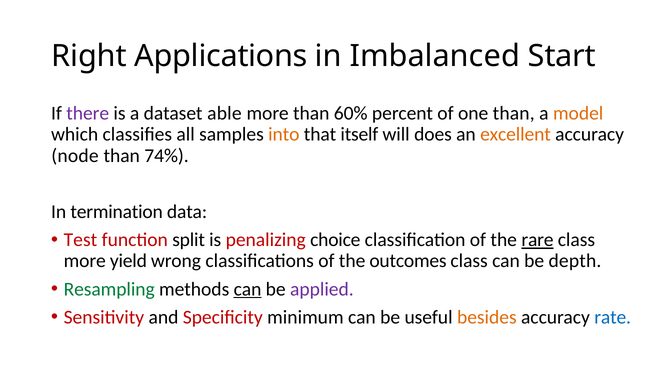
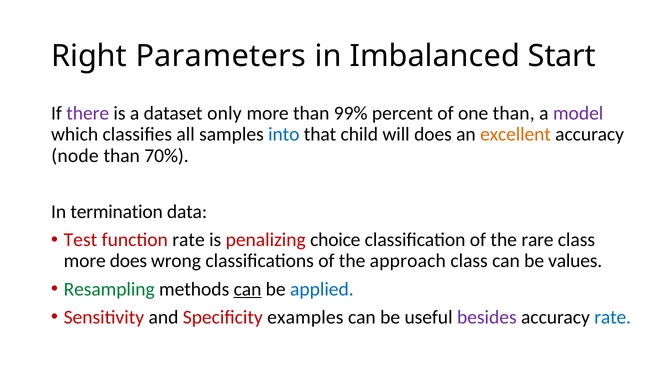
Applications: Applications -> Parameters (221, 56)
able: able -> only (224, 113)
60%: 60% -> 99% (351, 113)
model colour: orange -> purple (578, 113)
into colour: orange -> blue (284, 134)
itself: itself -> child (359, 134)
74%: 74% -> 70% (167, 155)
function split: split -> rate (189, 240)
rare underline: present -> none (537, 240)
more yield: yield -> does (128, 261)
outcomes: outcomes -> approach (408, 261)
depth: depth -> values (575, 261)
applied colour: purple -> blue (322, 289)
minimum: minimum -> examples (305, 317)
besides colour: orange -> purple (487, 317)
